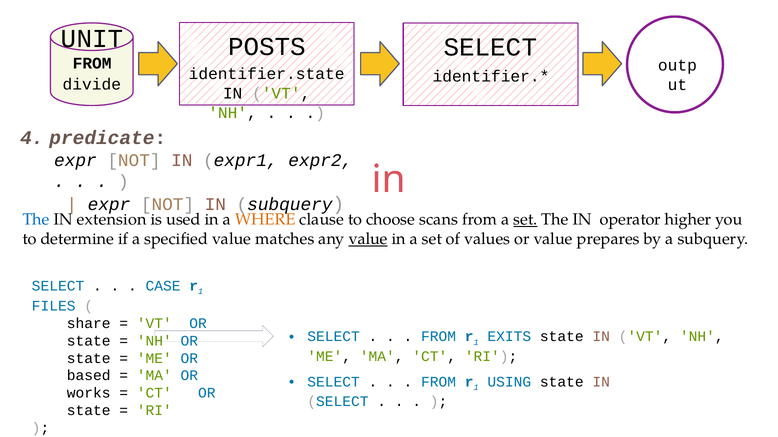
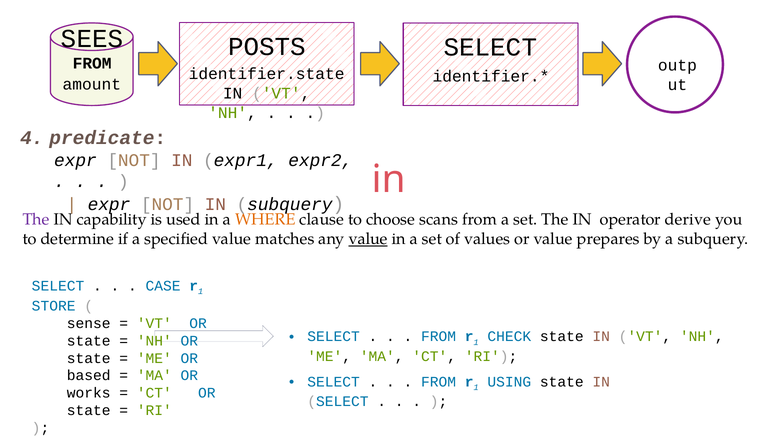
UNIT: UNIT -> SEES (92, 39)
divide: divide -> amount (92, 85)
The colour: blue -> purple (36, 220)
extension: extension -> capability (112, 220)
set underline: present -> none (525, 220)
higher: higher -> derive (688, 220)
FILES: FILES -> STORE (54, 306)
share: share -> sense (89, 324)
EXITS: EXITS -> CHECK (509, 337)
